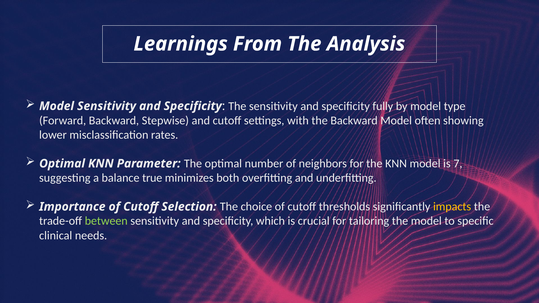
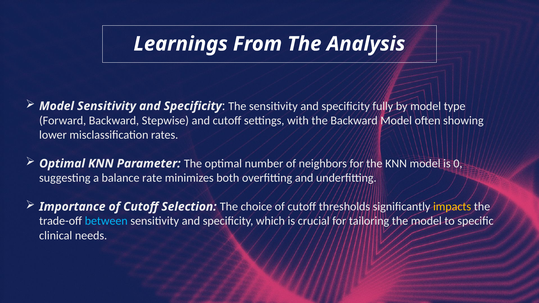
7: 7 -> 0 (458, 164)
true: true -> rate (152, 178)
between colour: light green -> light blue (106, 221)
